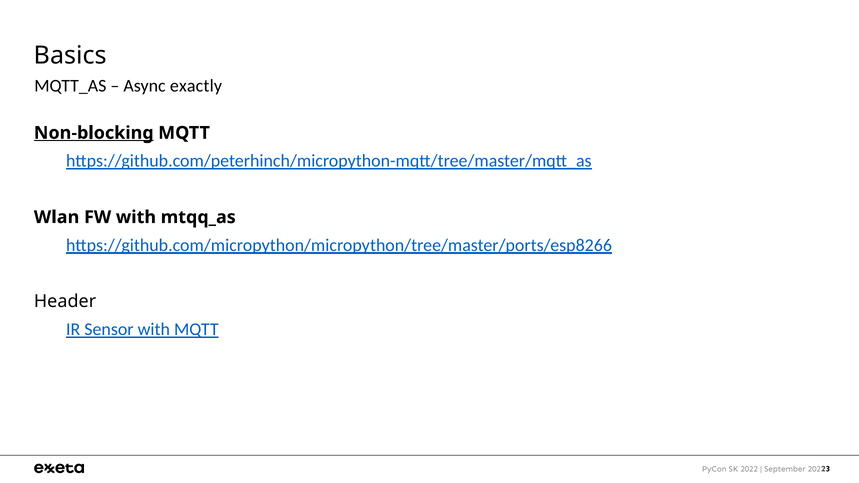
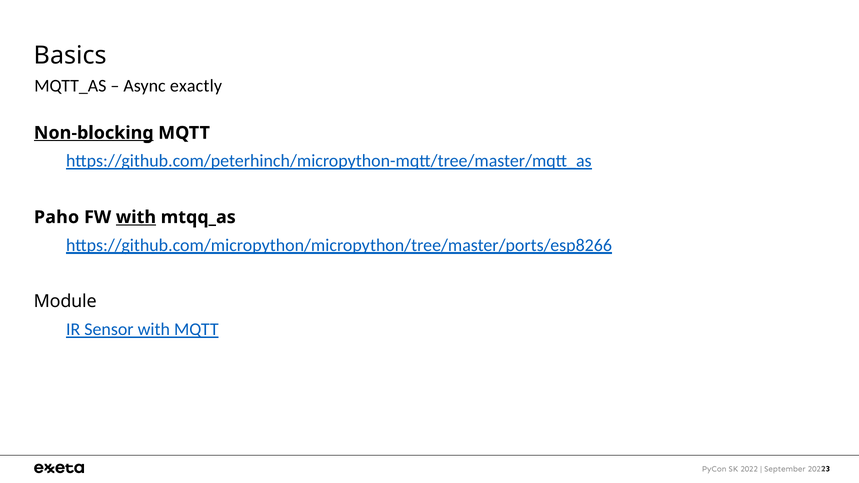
Wlan: Wlan -> Paho (57, 217)
with underline: none -> present (136, 217)
Header: Header -> Module (65, 302)
